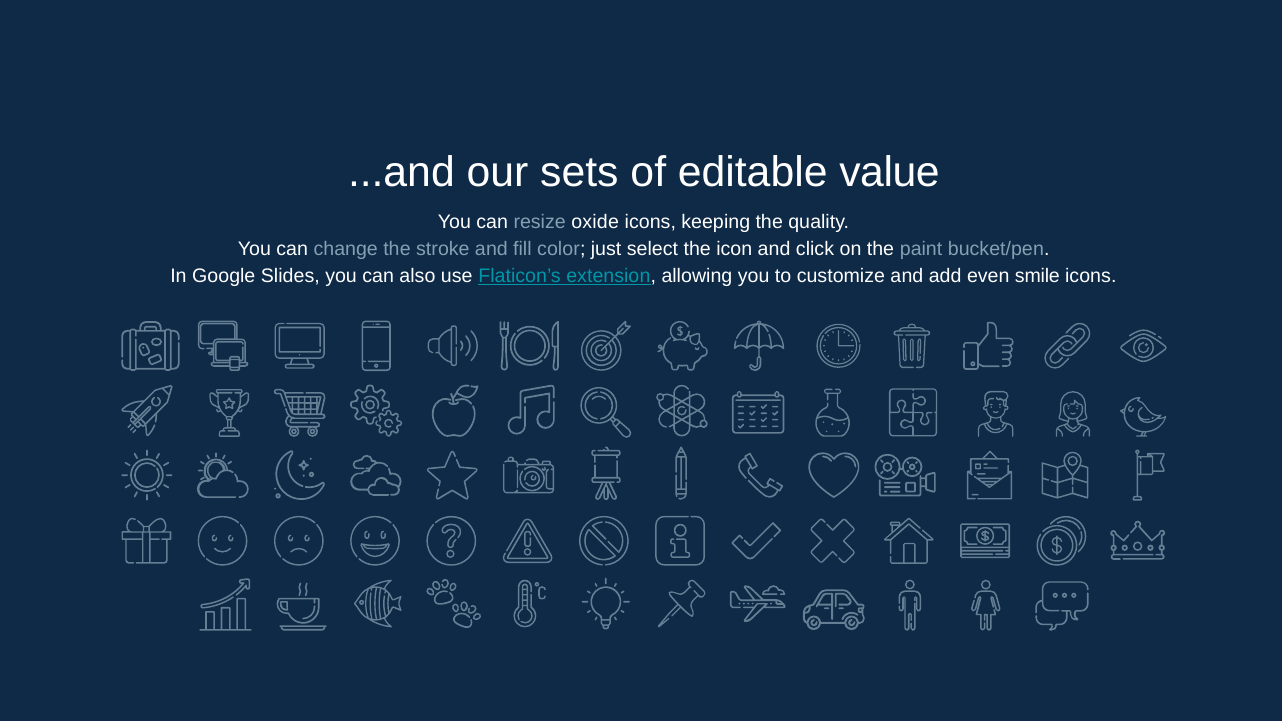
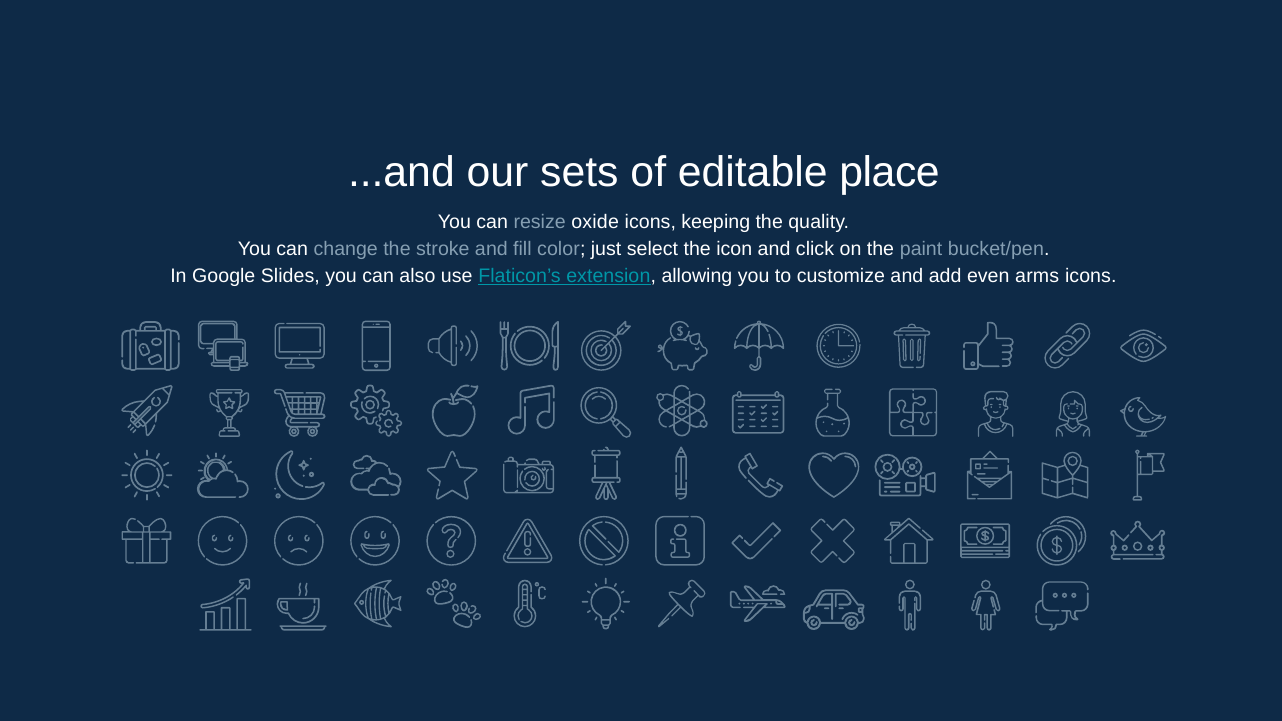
value: value -> place (890, 172)
smile: smile -> arms (1037, 276)
